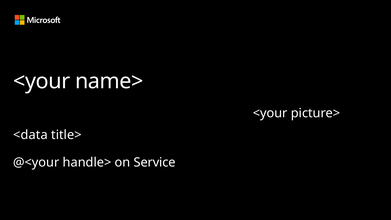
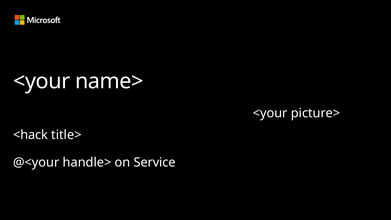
<data: <data -> <hack (31, 135)
